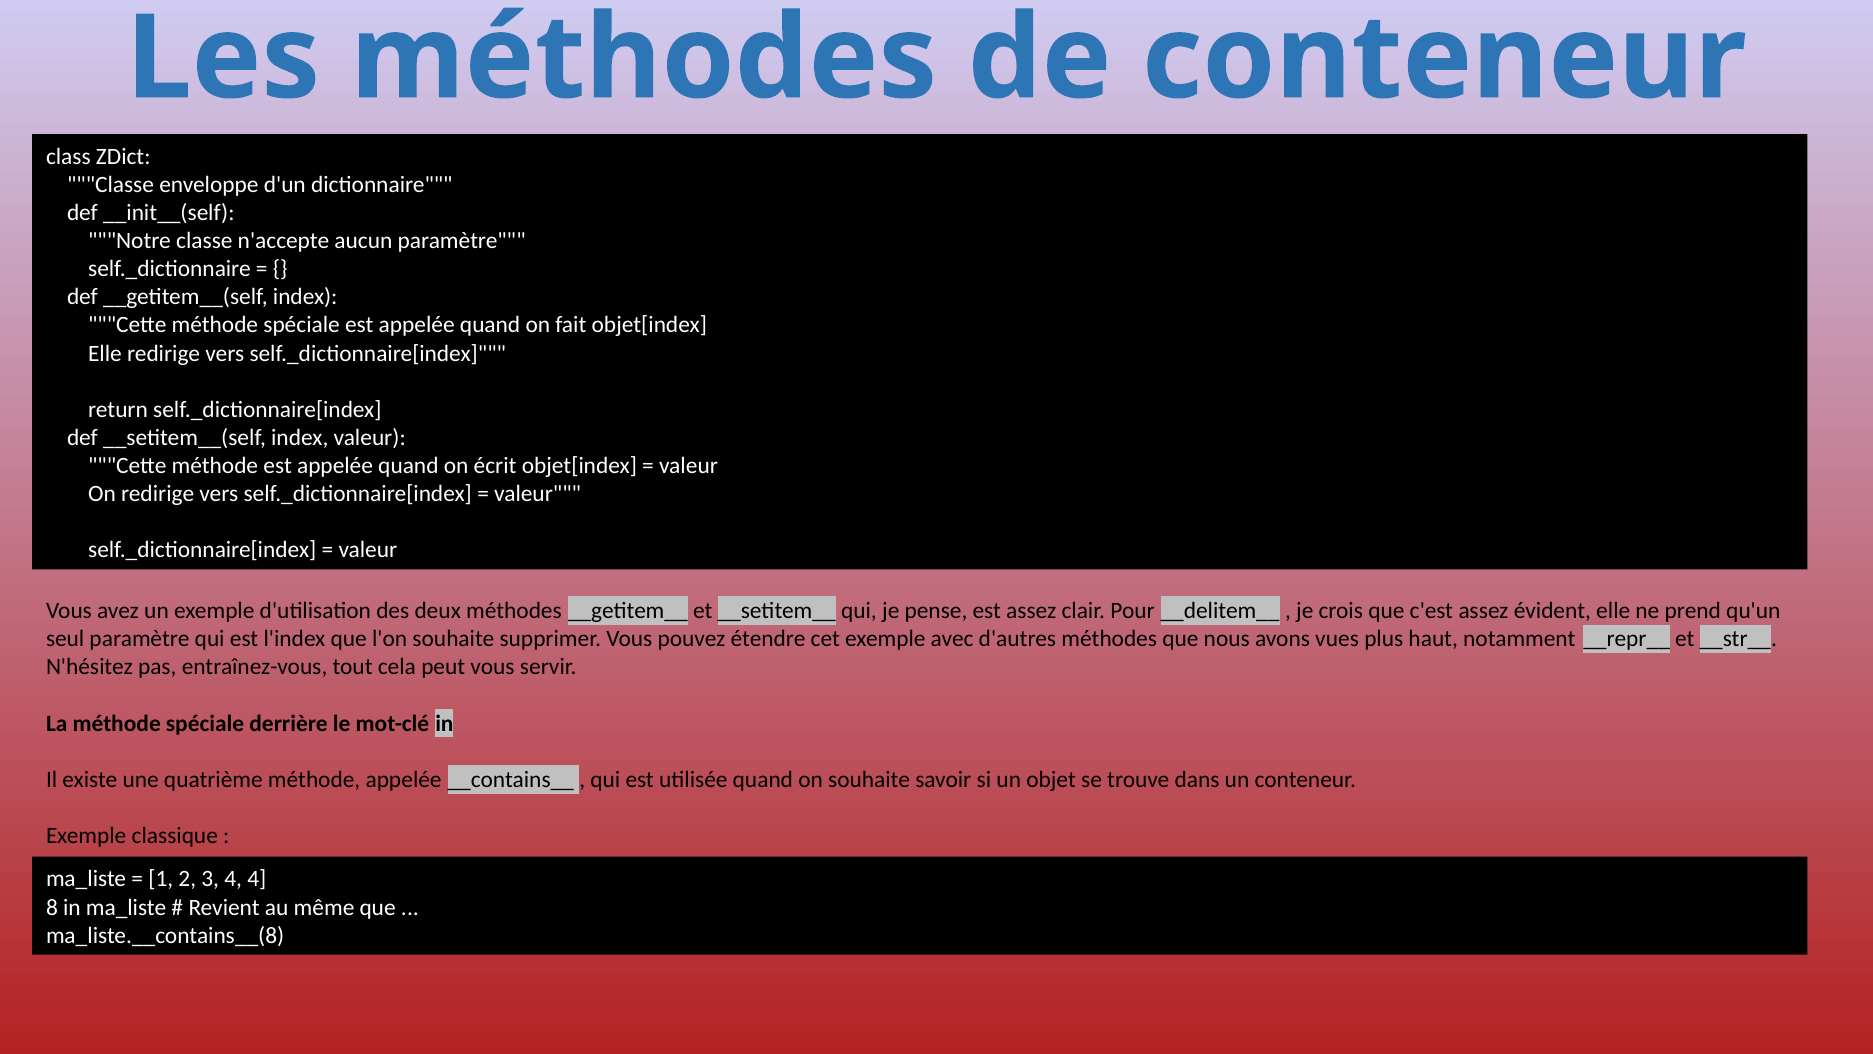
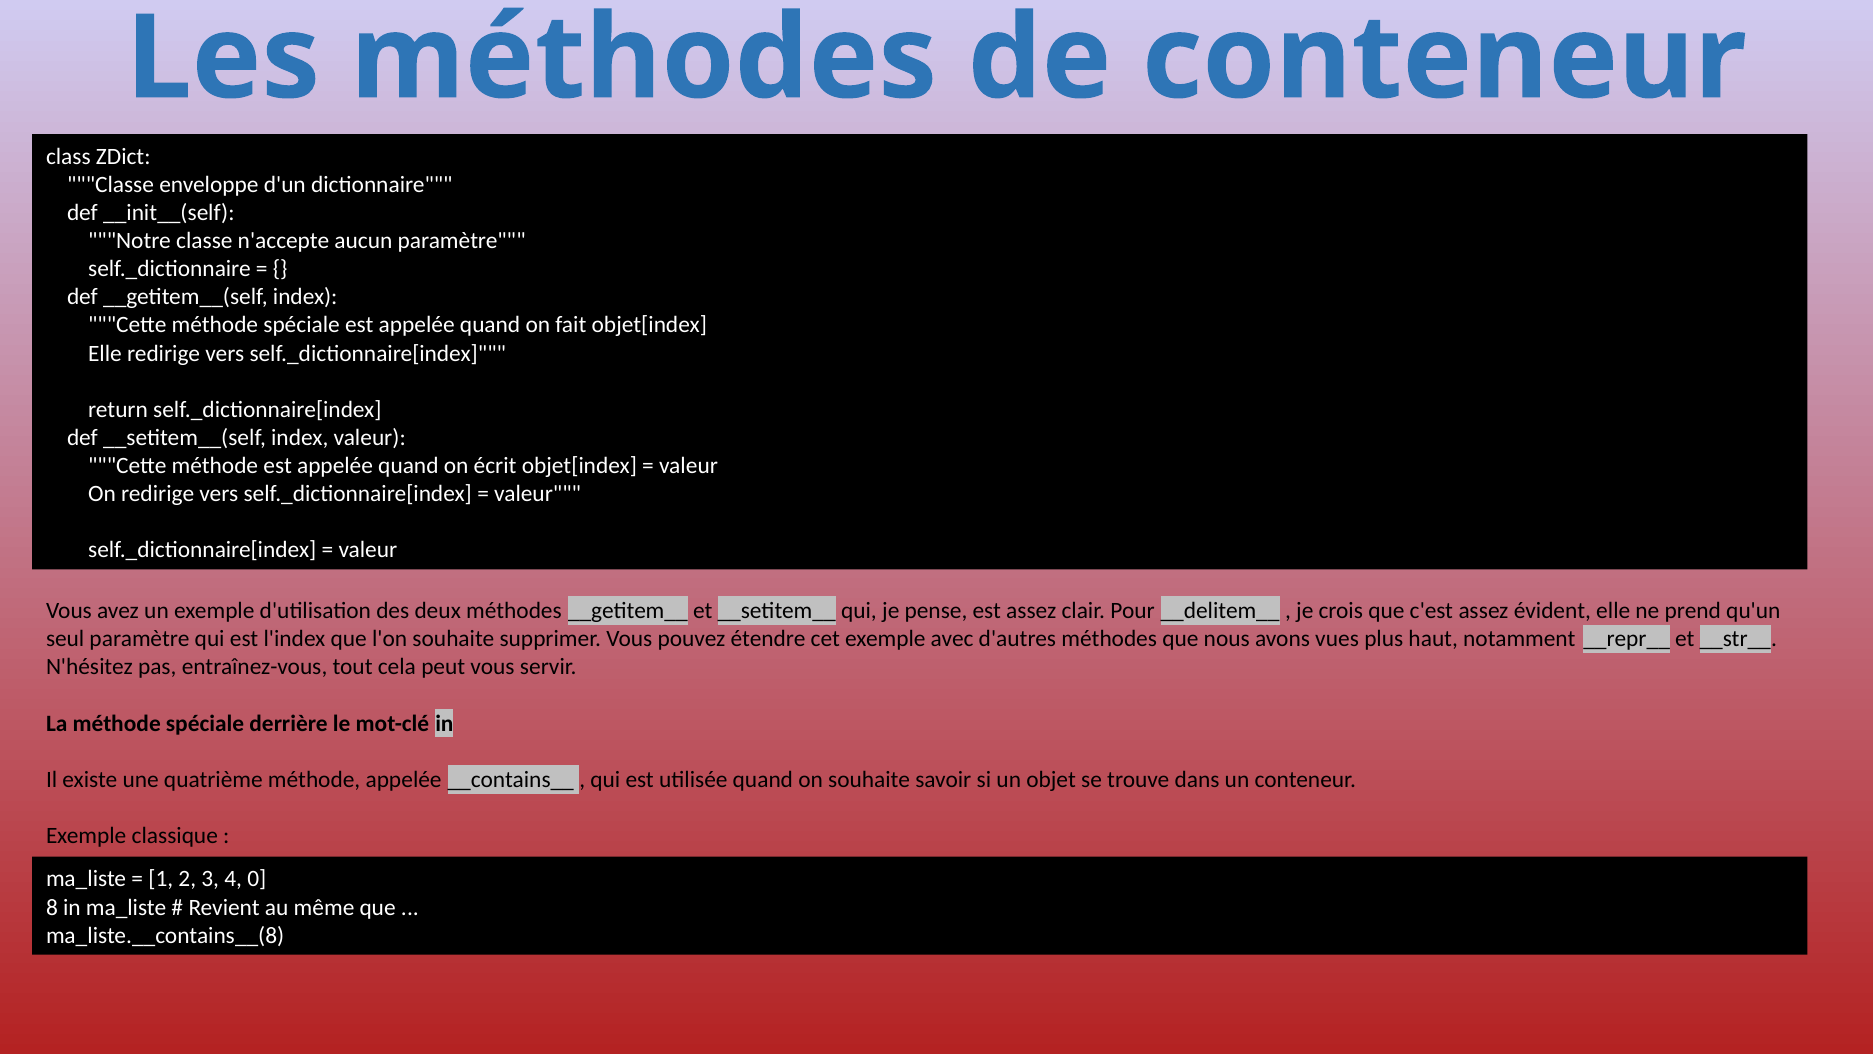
4 4: 4 -> 0 (257, 879)
